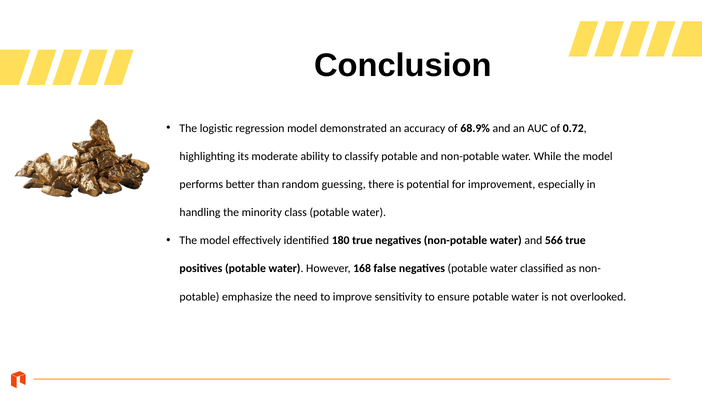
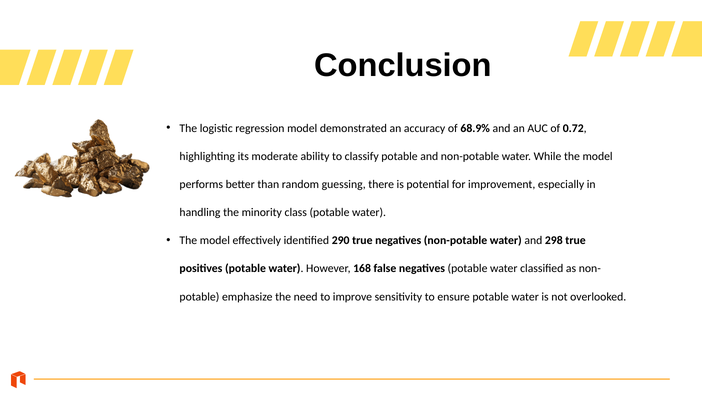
180: 180 -> 290 (341, 240)
566: 566 -> 298 (554, 240)
